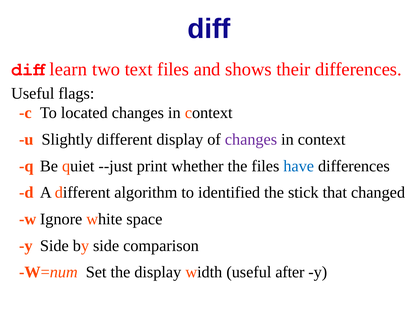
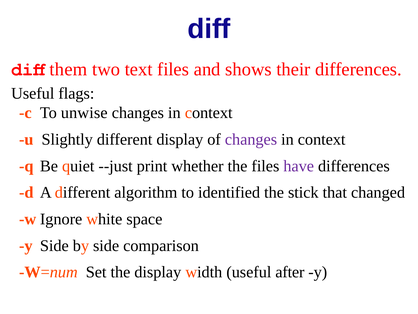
learn: learn -> them (68, 69)
located: located -> unwise (84, 113)
have colour: blue -> purple (299, 166)
